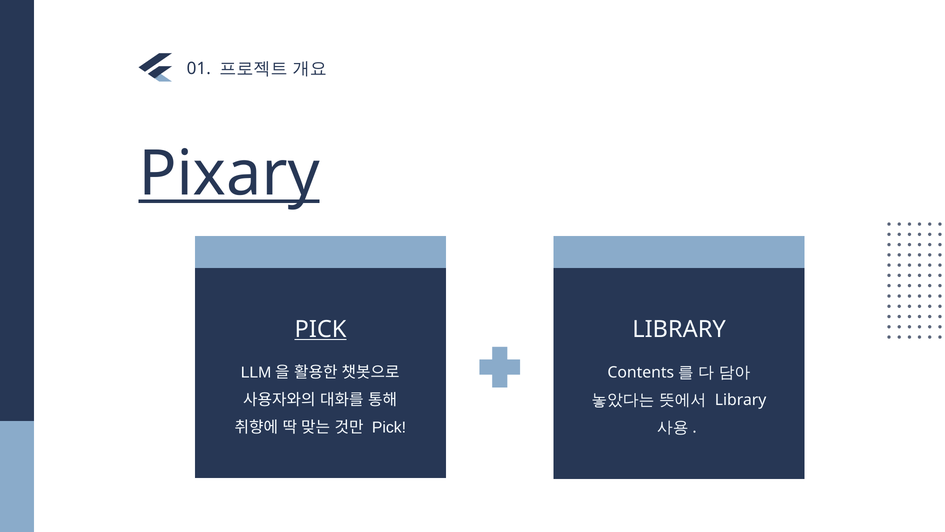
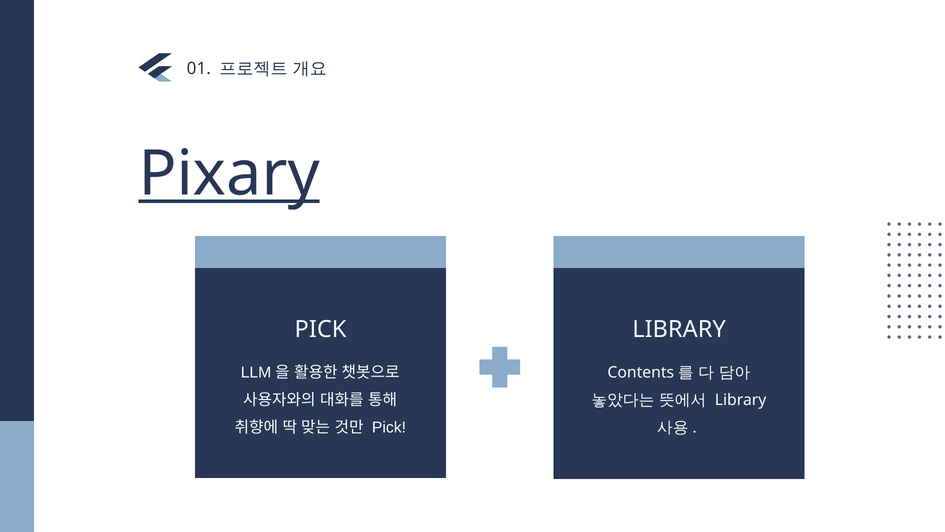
PICK underline: present -> none (321, 329)
